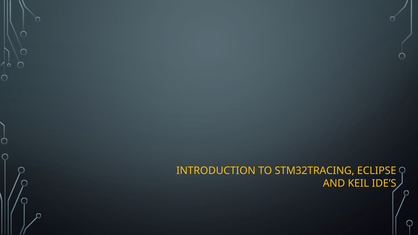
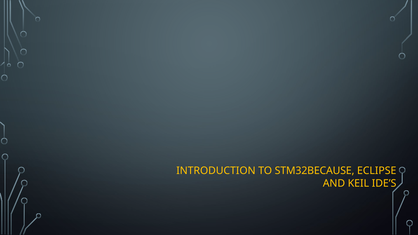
STM32TRACING: STM32TRACING -> STM32BECAUSE (315, 171)
